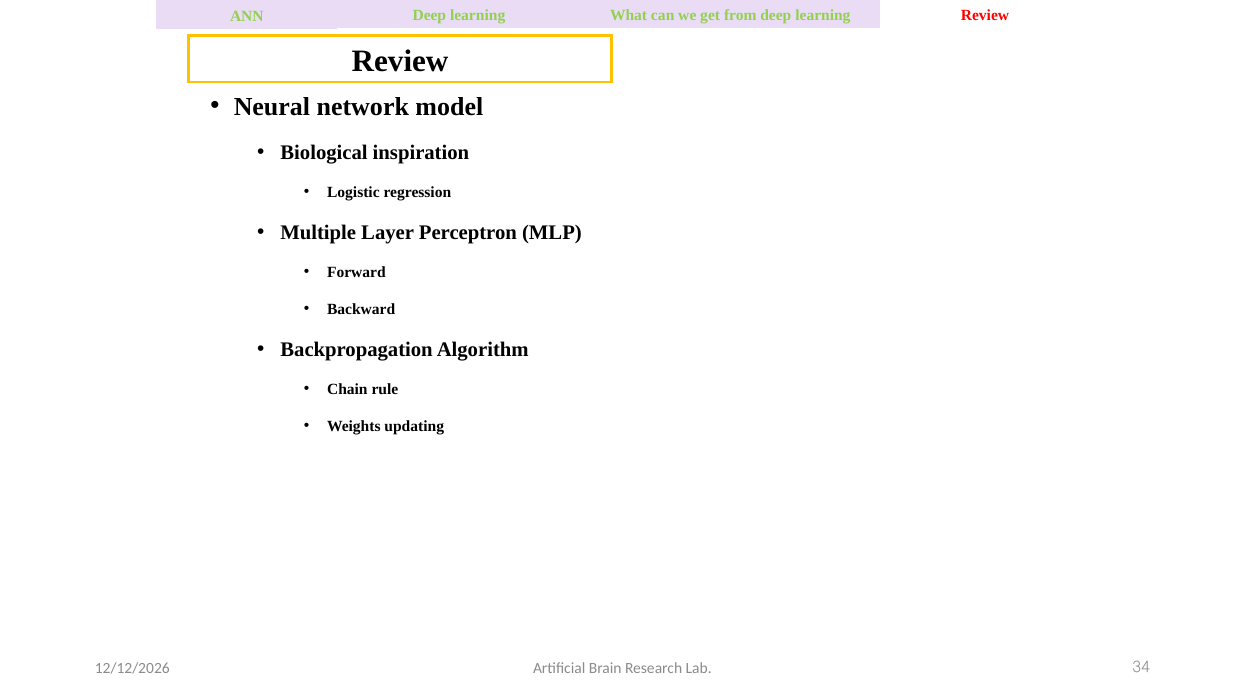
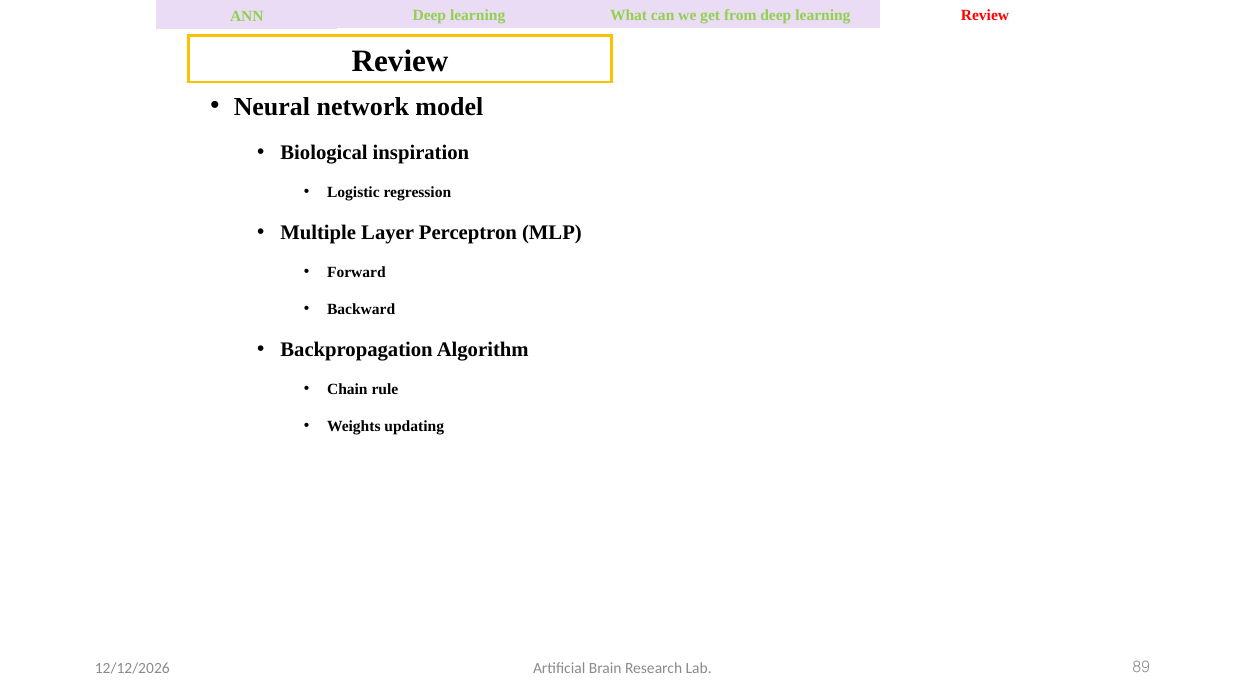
34: 34 -> 89 (1141, 667)
